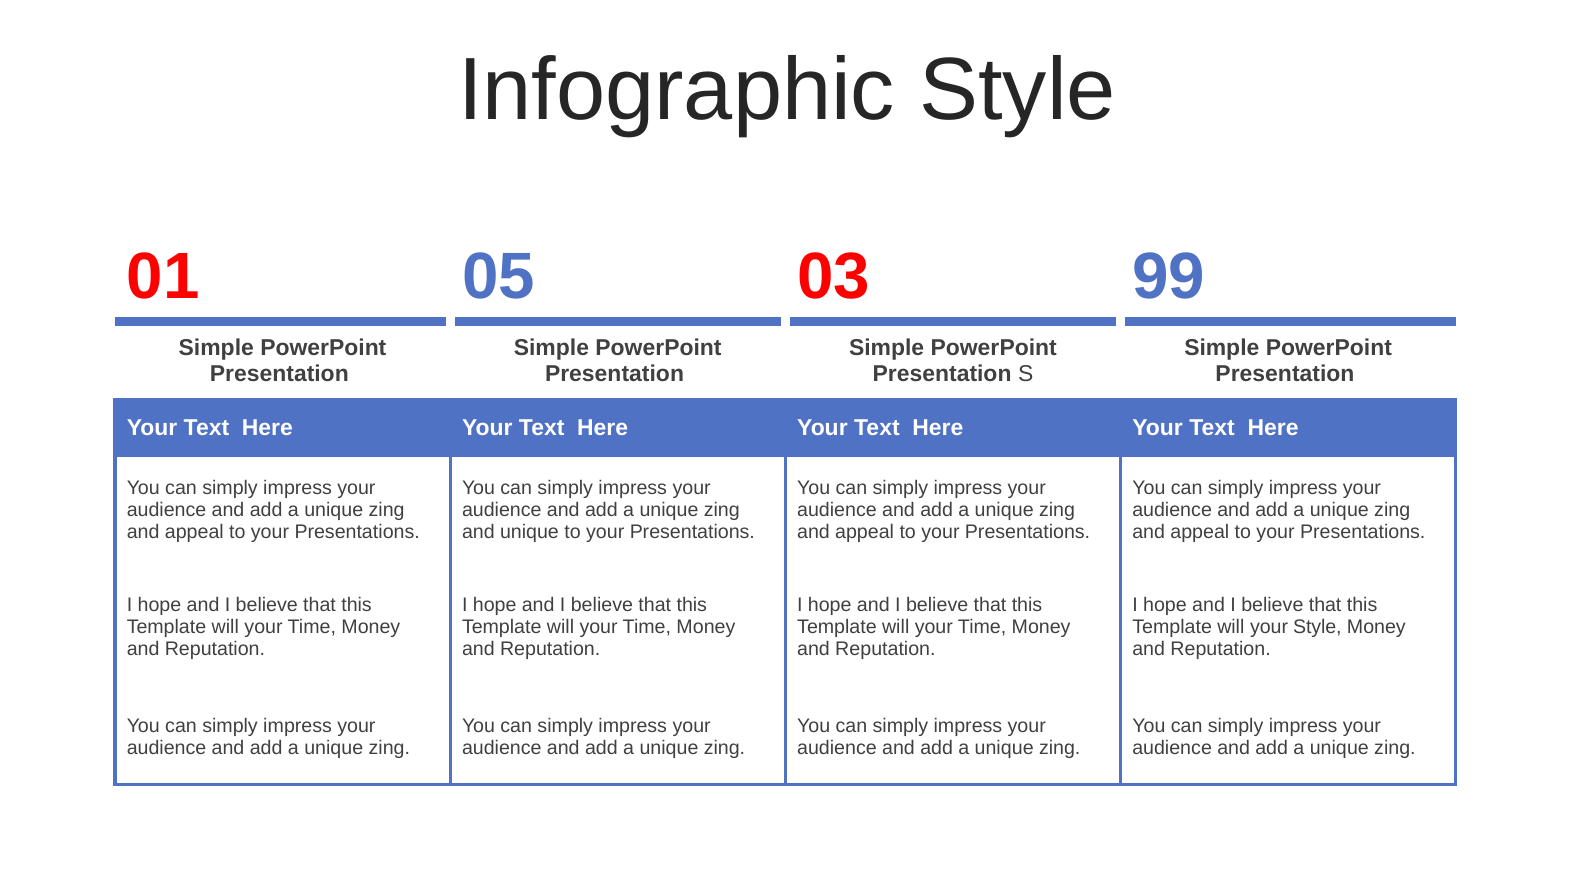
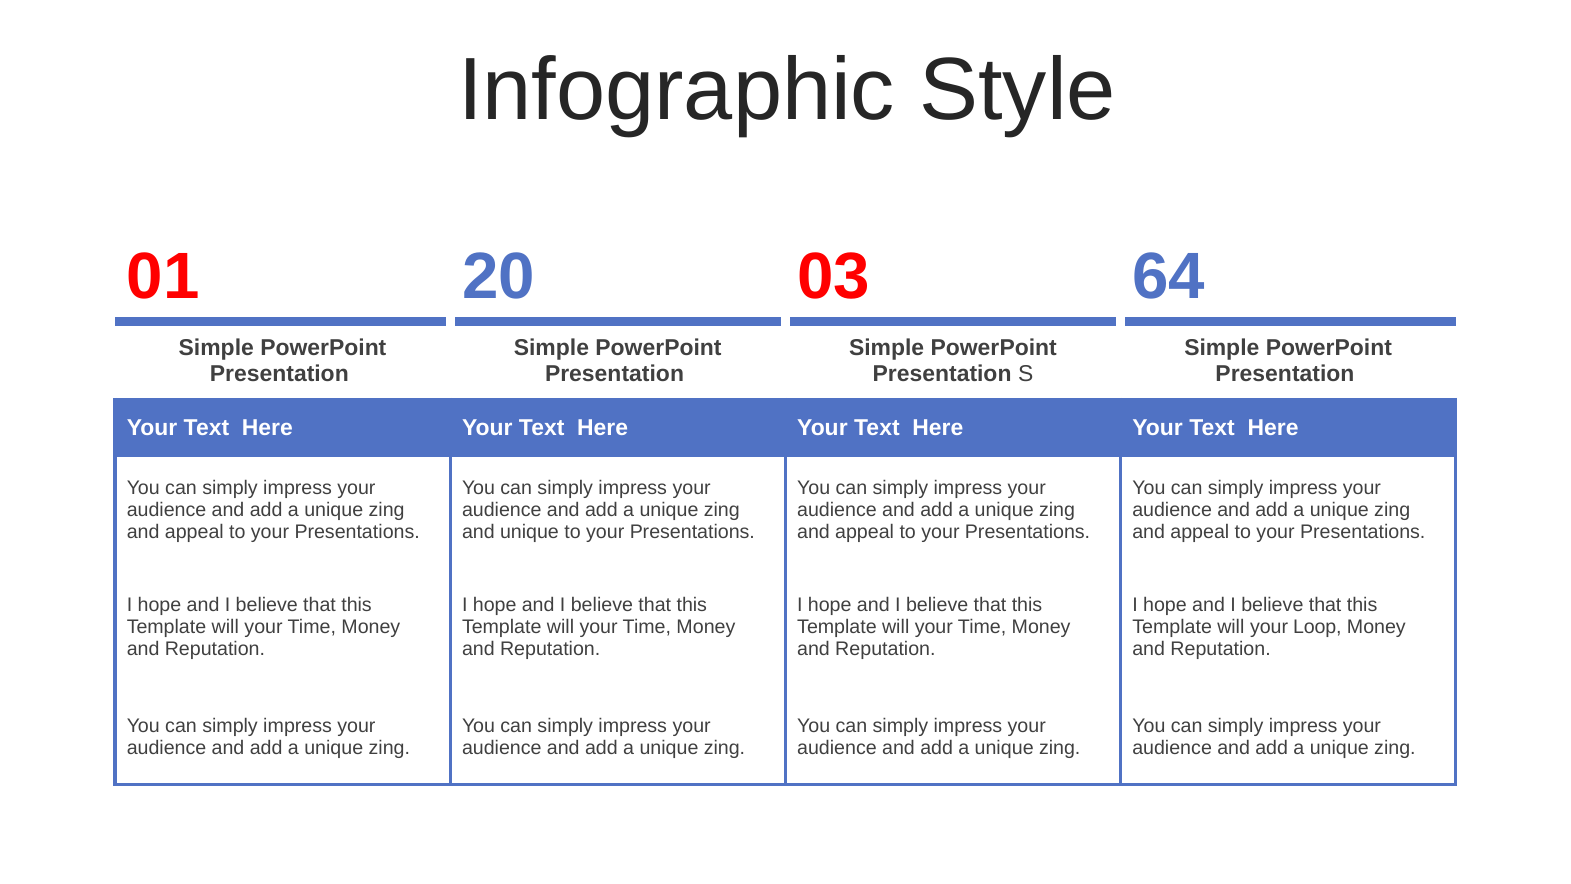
05: 05 -> 20 (498, 277)
99: 99 -> 64 (1169, 277)
your Style: Style -> Loop (1317, 627)
